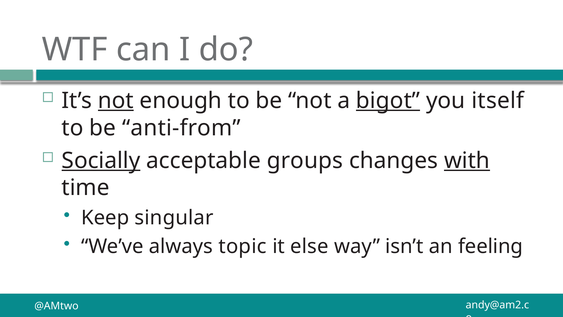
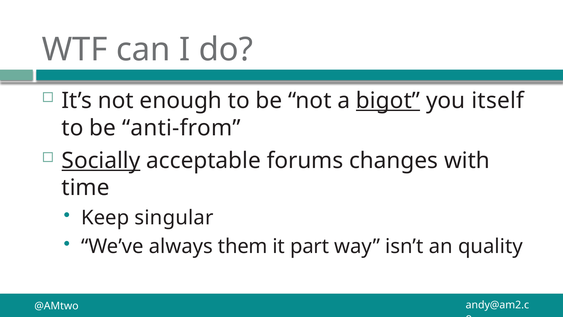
not underline: present -> none (116, 101)
groups: groups -> forums (305, 160)
with underline: present -> none (467, 160)
topic: topic -> them (243, 246)
else: else -> part (310, 246)
feeling: feeling -> quality (490, 246)
